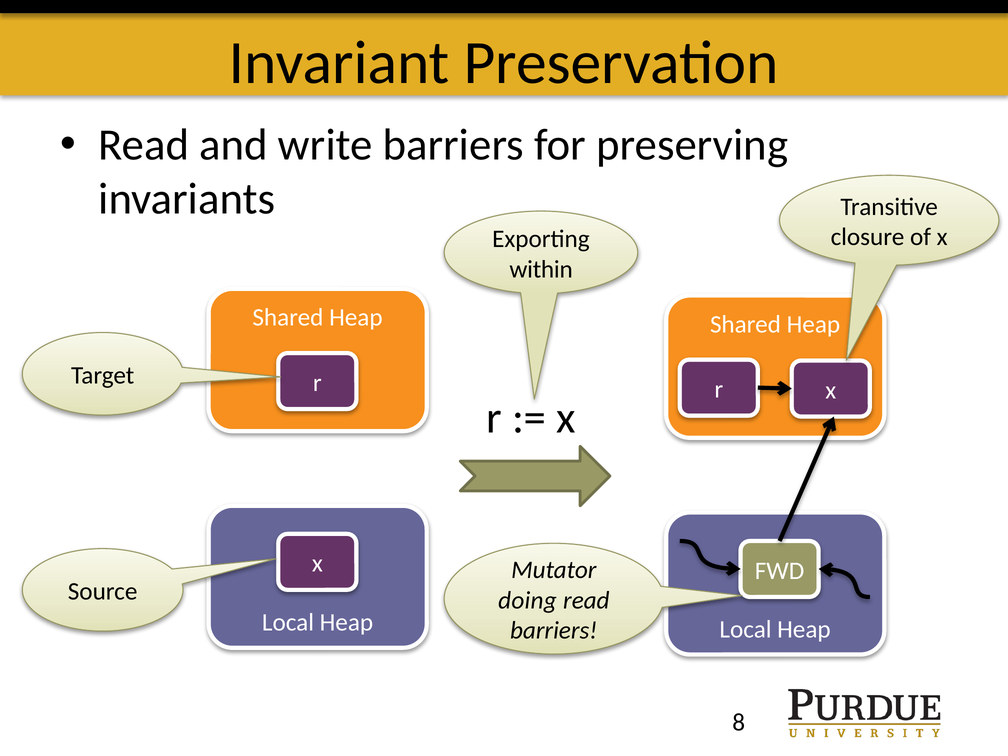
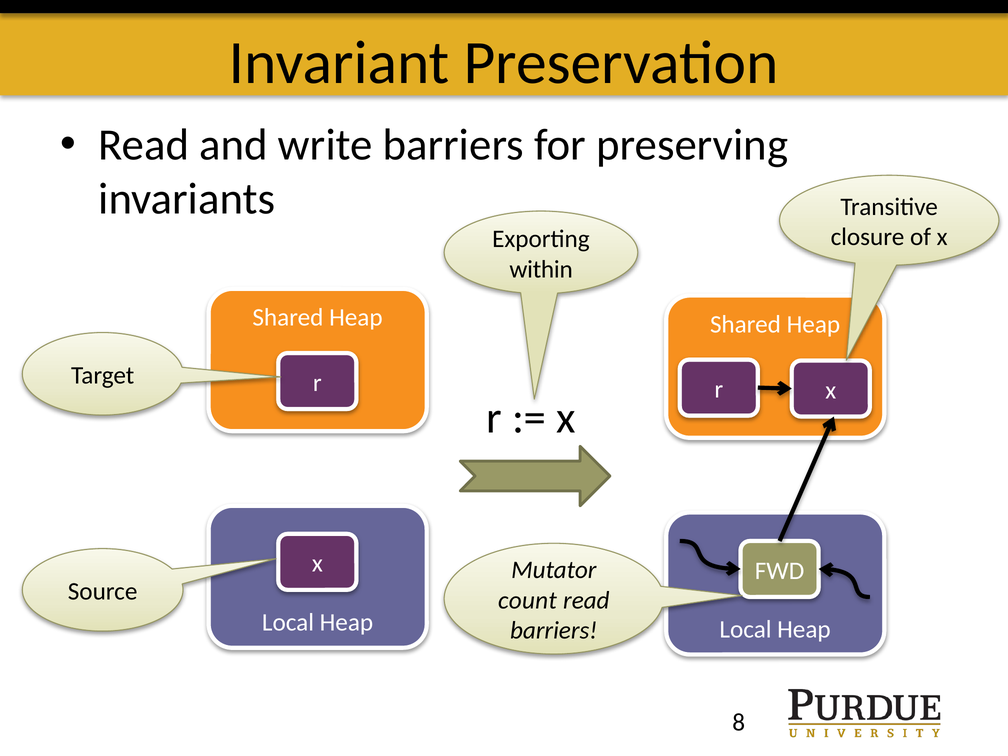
doing: doing -> count (527, 600)
